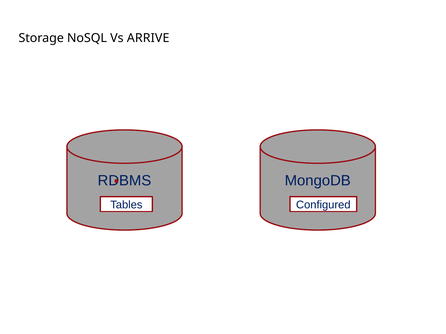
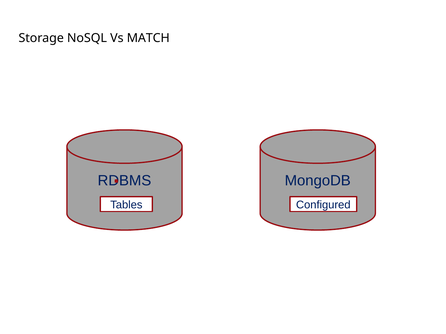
ARRIVE: ARRIVE -> MATCH (148, 38)
